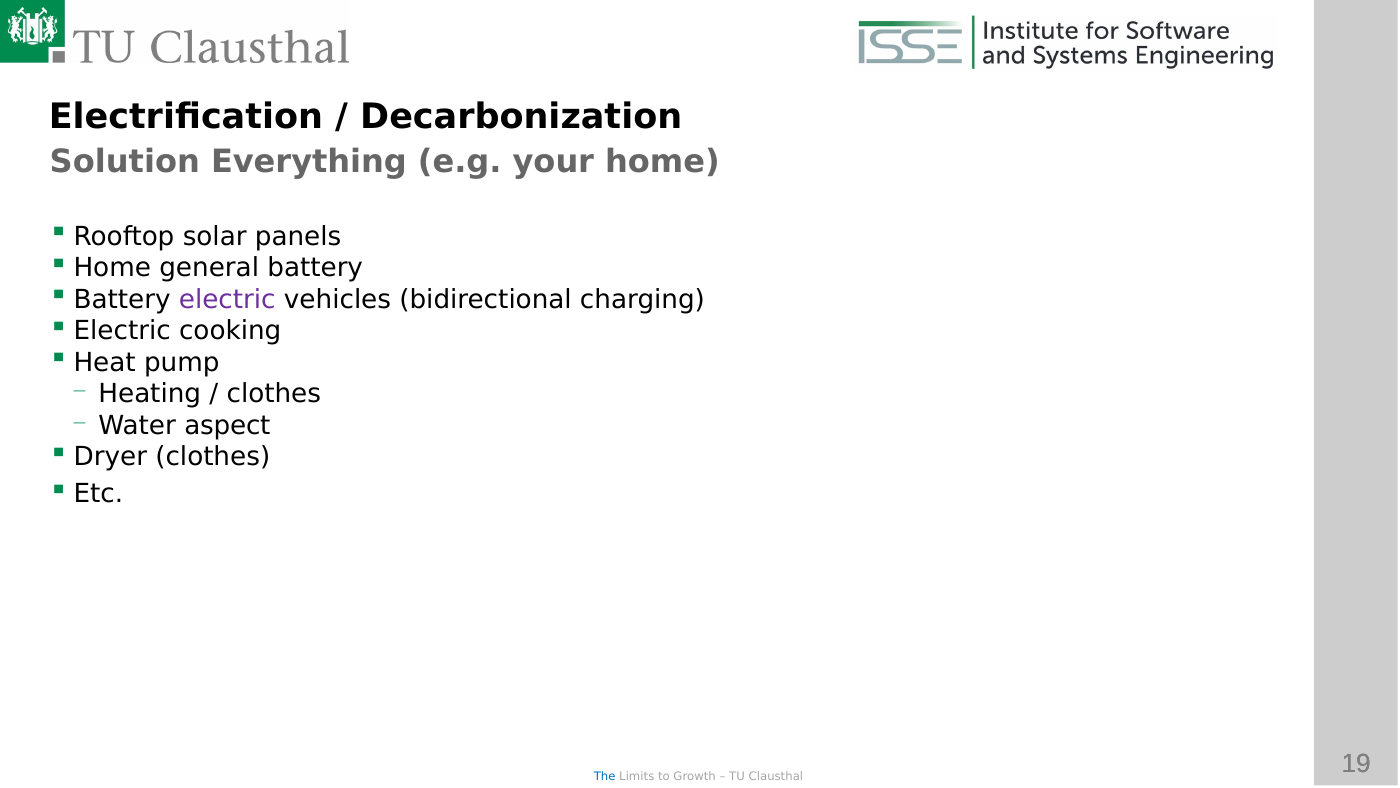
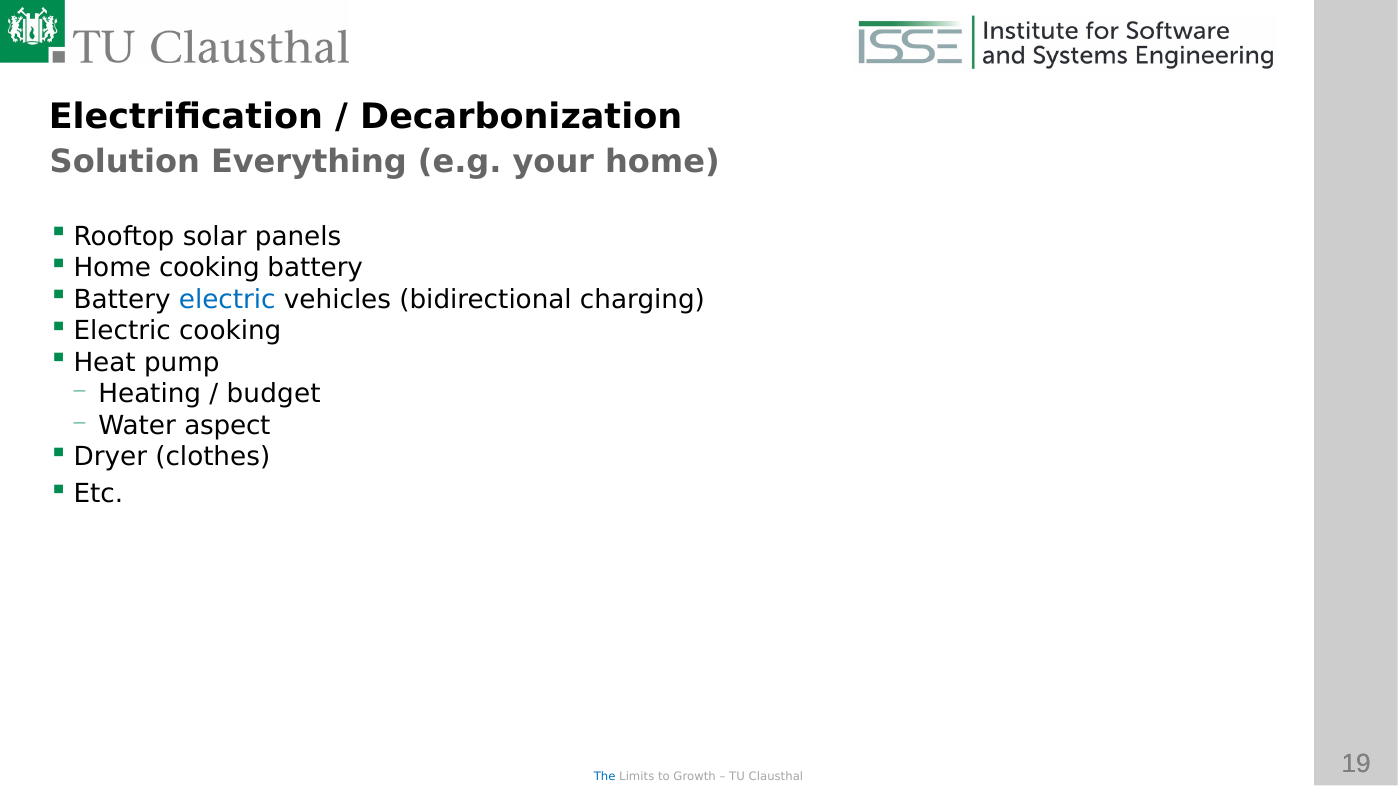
general: general -> cooking (209, 268)
electric colour: purple -> blue (227, 299)
clothes: clothes -> budget (274, 394)
